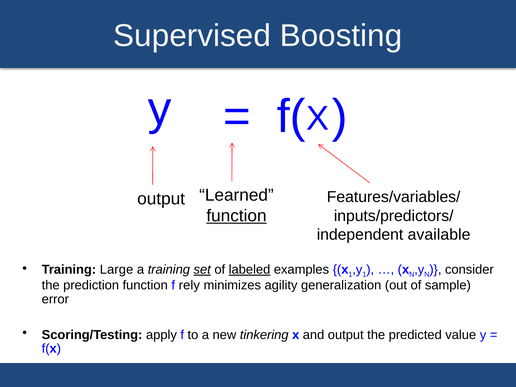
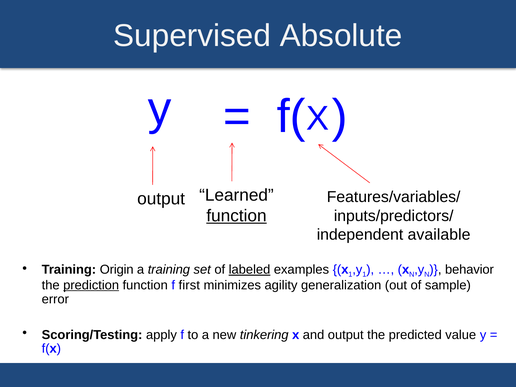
Boosting: Boosting -> Absolute (341, 36)
Large: Large -> Origin (117, 270)
set underline: present -> none (202, 270)
consider: consider -> behavior (469, 270)
prediction underline: none -> present (91, 285)
rely: rely -> first (189, 285)
